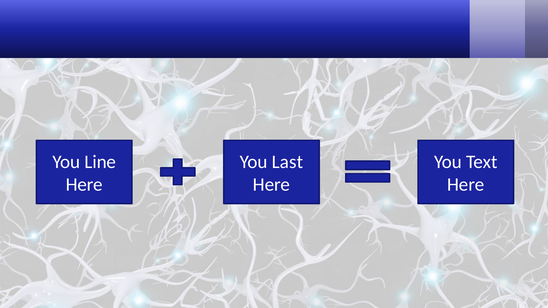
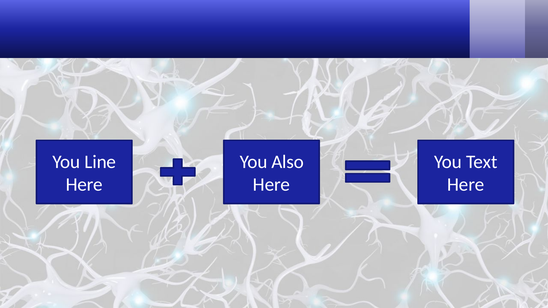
Last: Last -> Also (288, 162)
